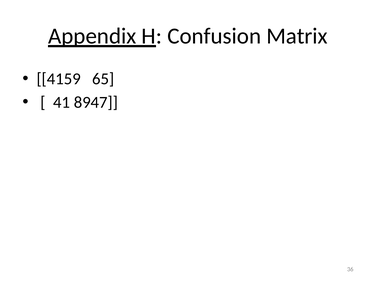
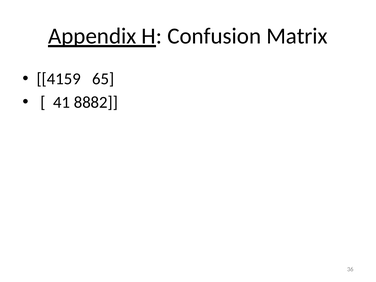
8947: 8947 -> 8882 (96, 102)
